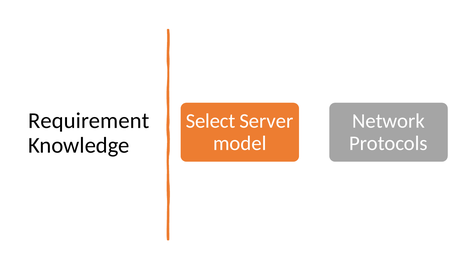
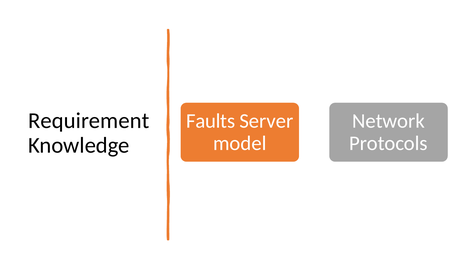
Select: Select -> Faults (211, 121)
